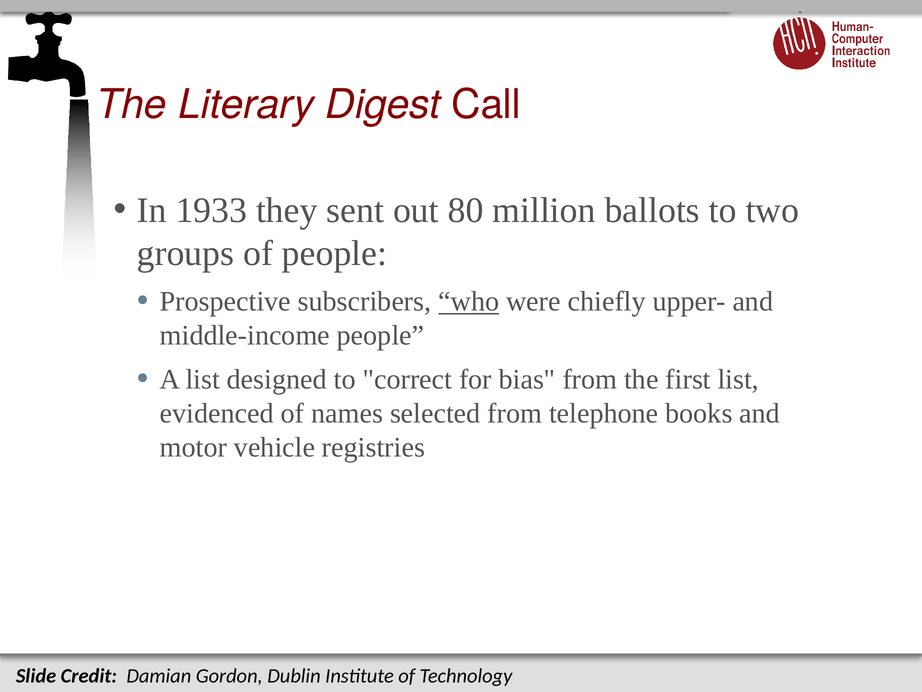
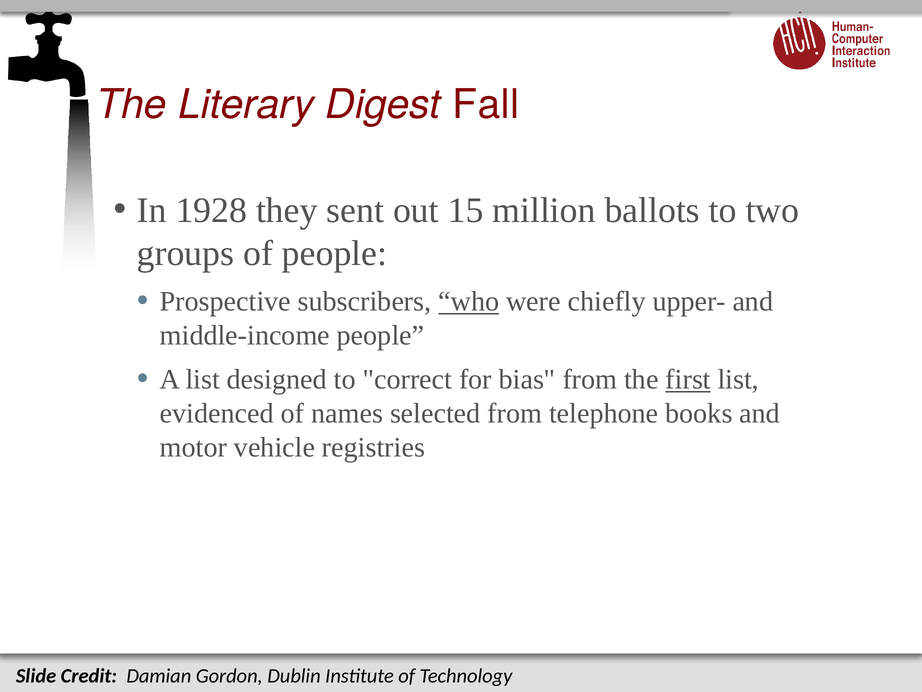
Call: Call -> Fall (486, 105)
1933: 1933 -> 1928 (211, 210)
80: 80 -> 15 (466, 210)
first underline: none -> present (688, 379)
